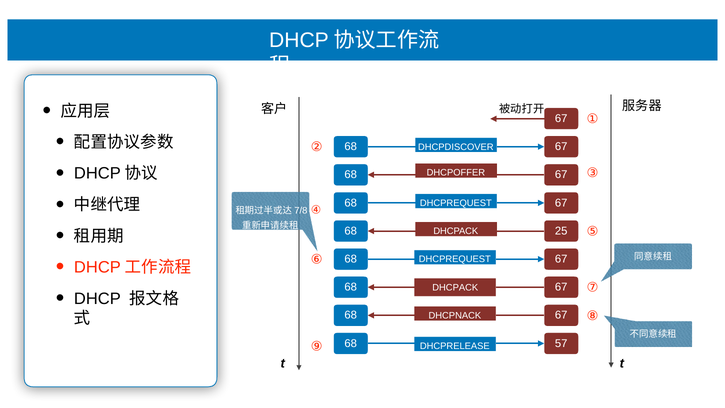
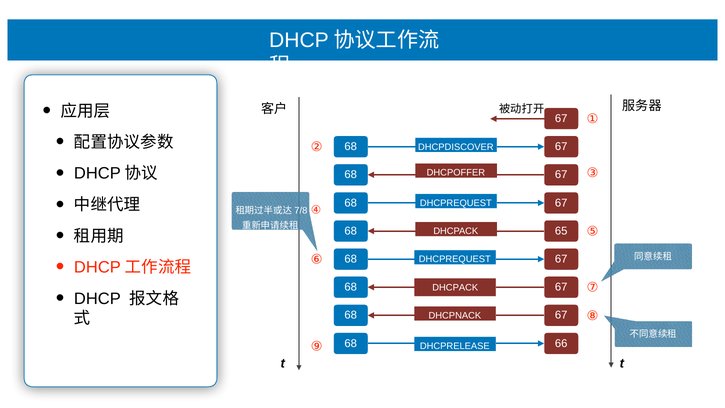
25: 25 -> 65 (561, 231)
57: 57 -> 66 (561, 343)
